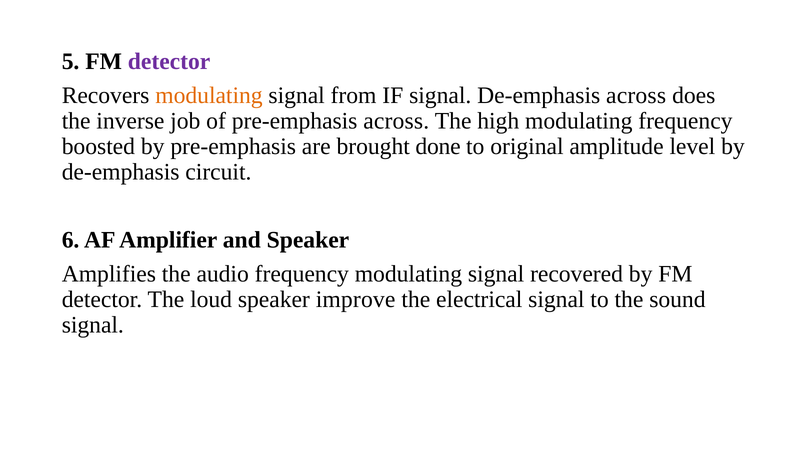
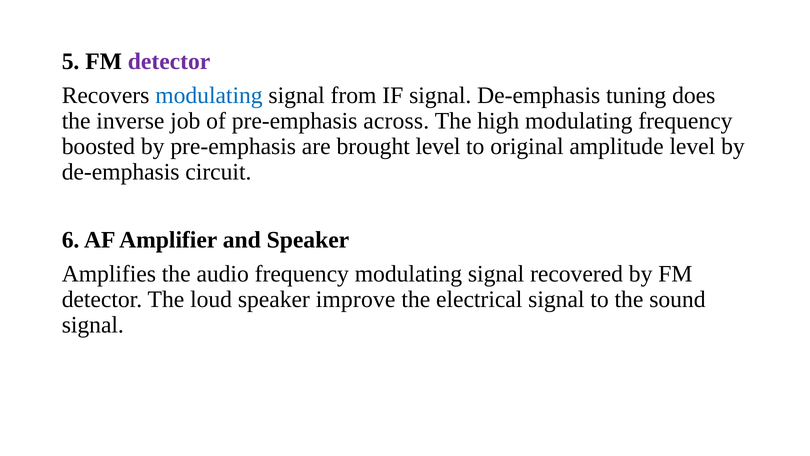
modulating colour: orange -> blue (209, 95)
De-emphasis across: across -> tuning (636, 95)
brought done: done -> level (438, 146)
